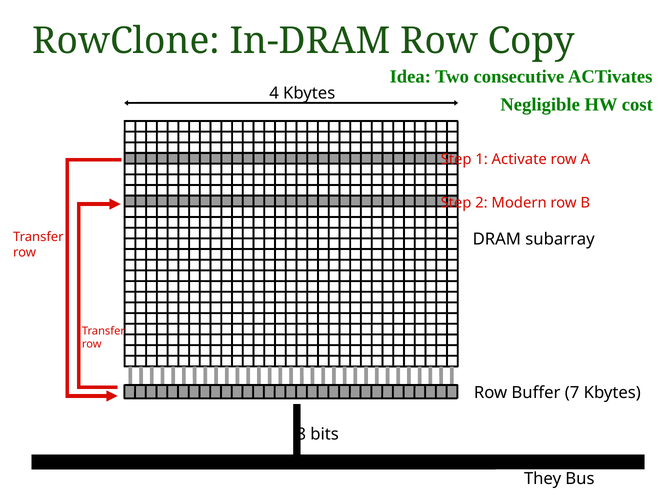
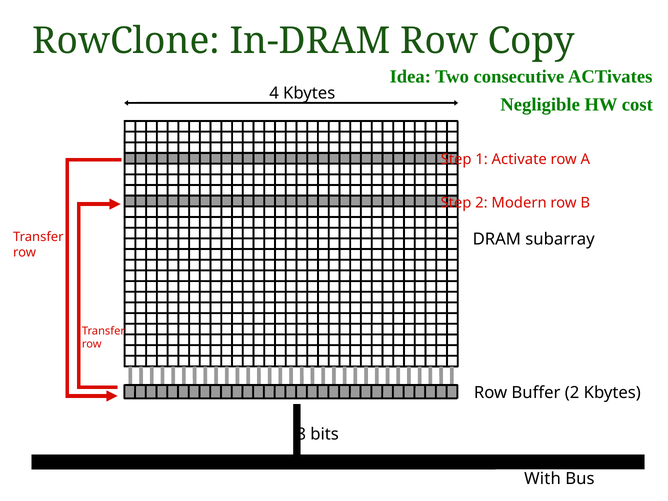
Buffer 7: 7 -> 2 (572, 393)
They: They -> With (542, 479)
